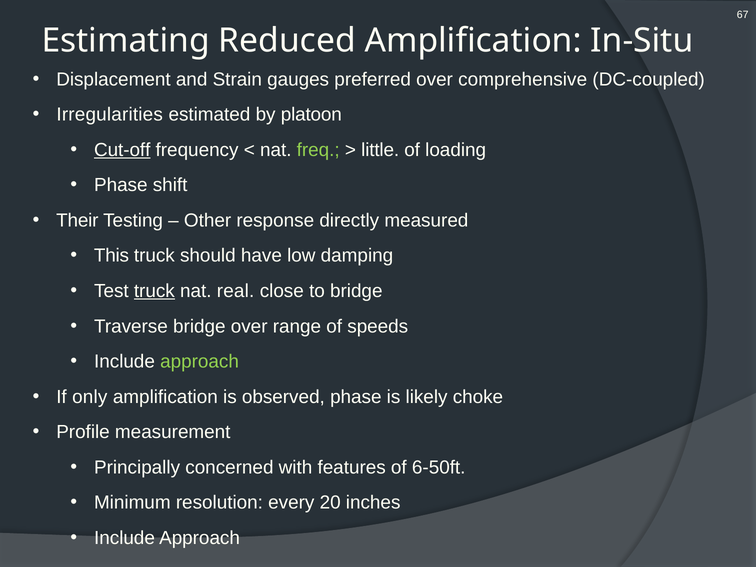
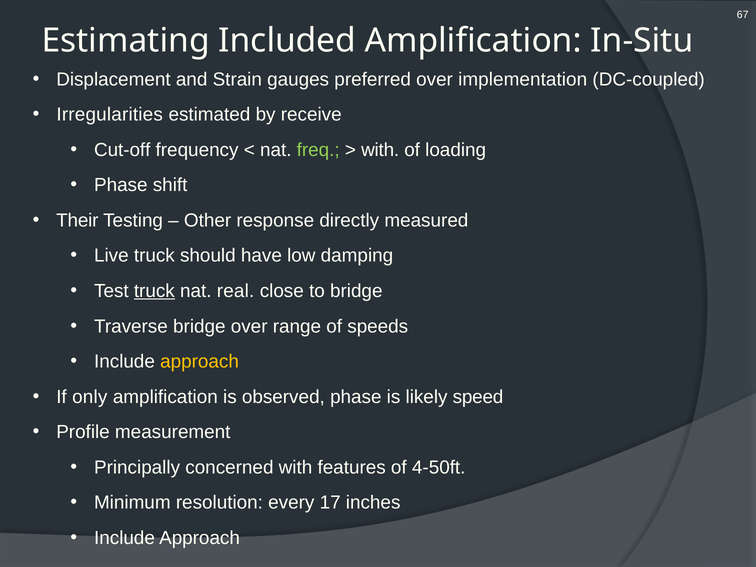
Reduced: Reduced -> Included (287, 41)
comprehensive: comprehensive -> implementation (523, 79)
platoon: platoon -> receive (311, 115)
Cut-off underline: present -> none (122, 150)
little: little -> with (380, 150)
This: This -> Live (111, 256)
approach colour: light green -> yellow (200, 362)
choke: choke -> speed (478, 397)
6-50ft: 6-50ft -> 4-50ft (439, 467)
20: 20 -> 17 (330, 503)
